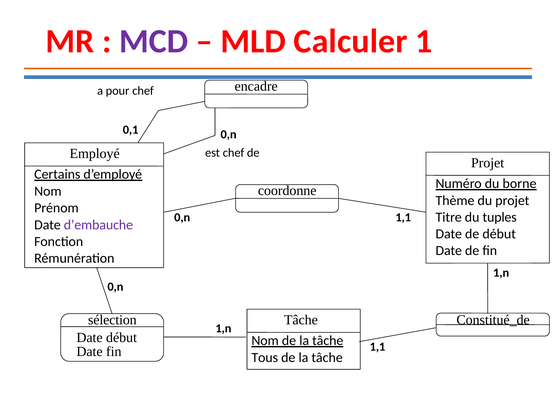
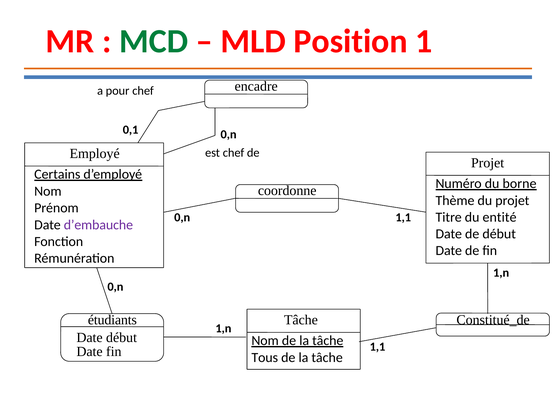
MCD colour: purple -> green (154, 41)
Calculer: Calculer -> Position (351, 41)
tuples: tuples -> entité (500, 217)
sélection: sélection -> étudiants (112, 320)
